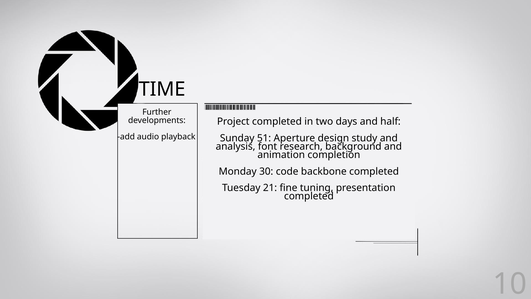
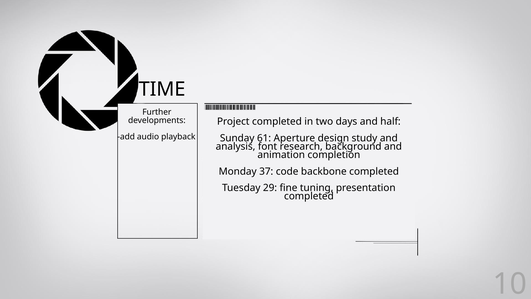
51: 51 -> 61 (264, 138)
30: 30 -> 37 (266, 171)
21: 21 -> 29 (270, 188)
